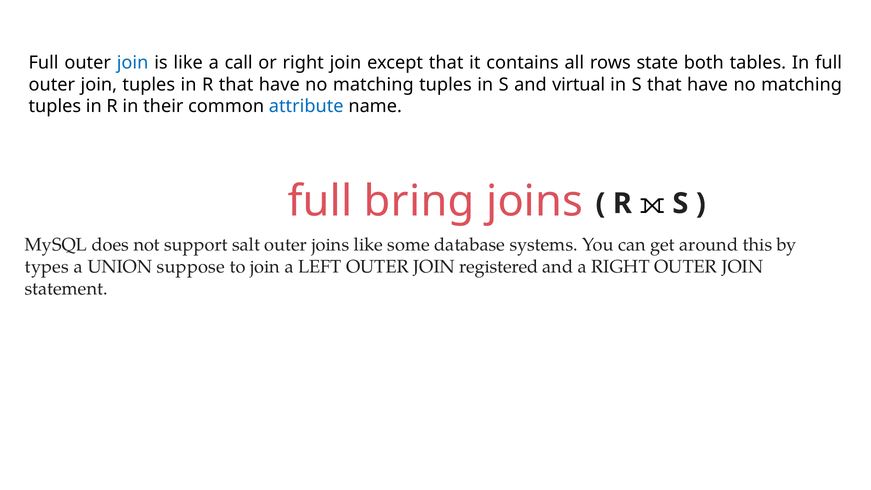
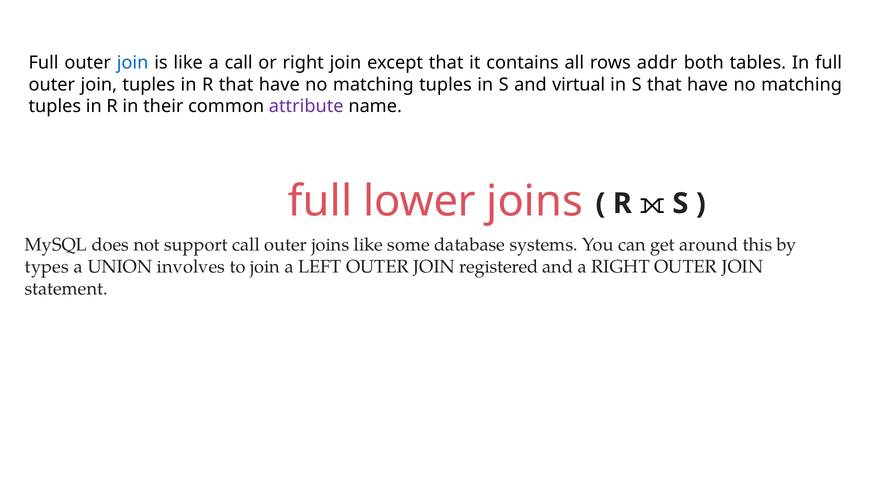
state: state -> addr (657, 63)
attribute colour: blue -> purple (306, 106)
bring: bring -> lower (420, 201)
support salt: salt -> call (246, 245)
suppose: suppose -> involves (191, 267)
